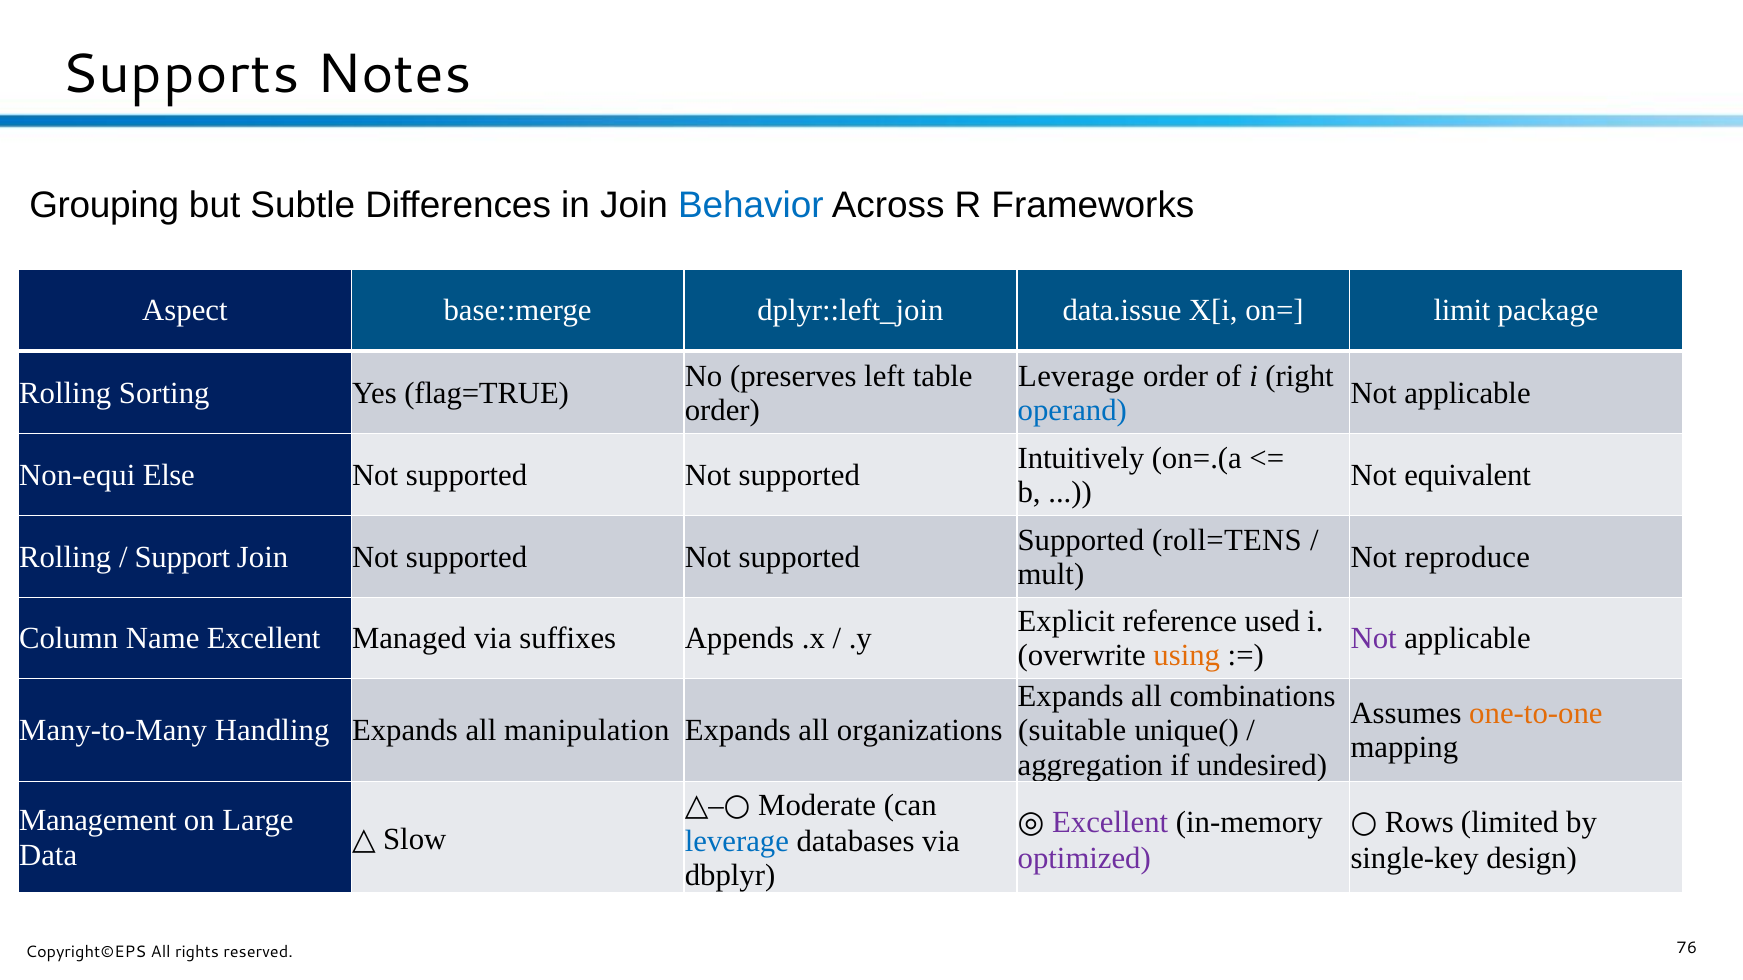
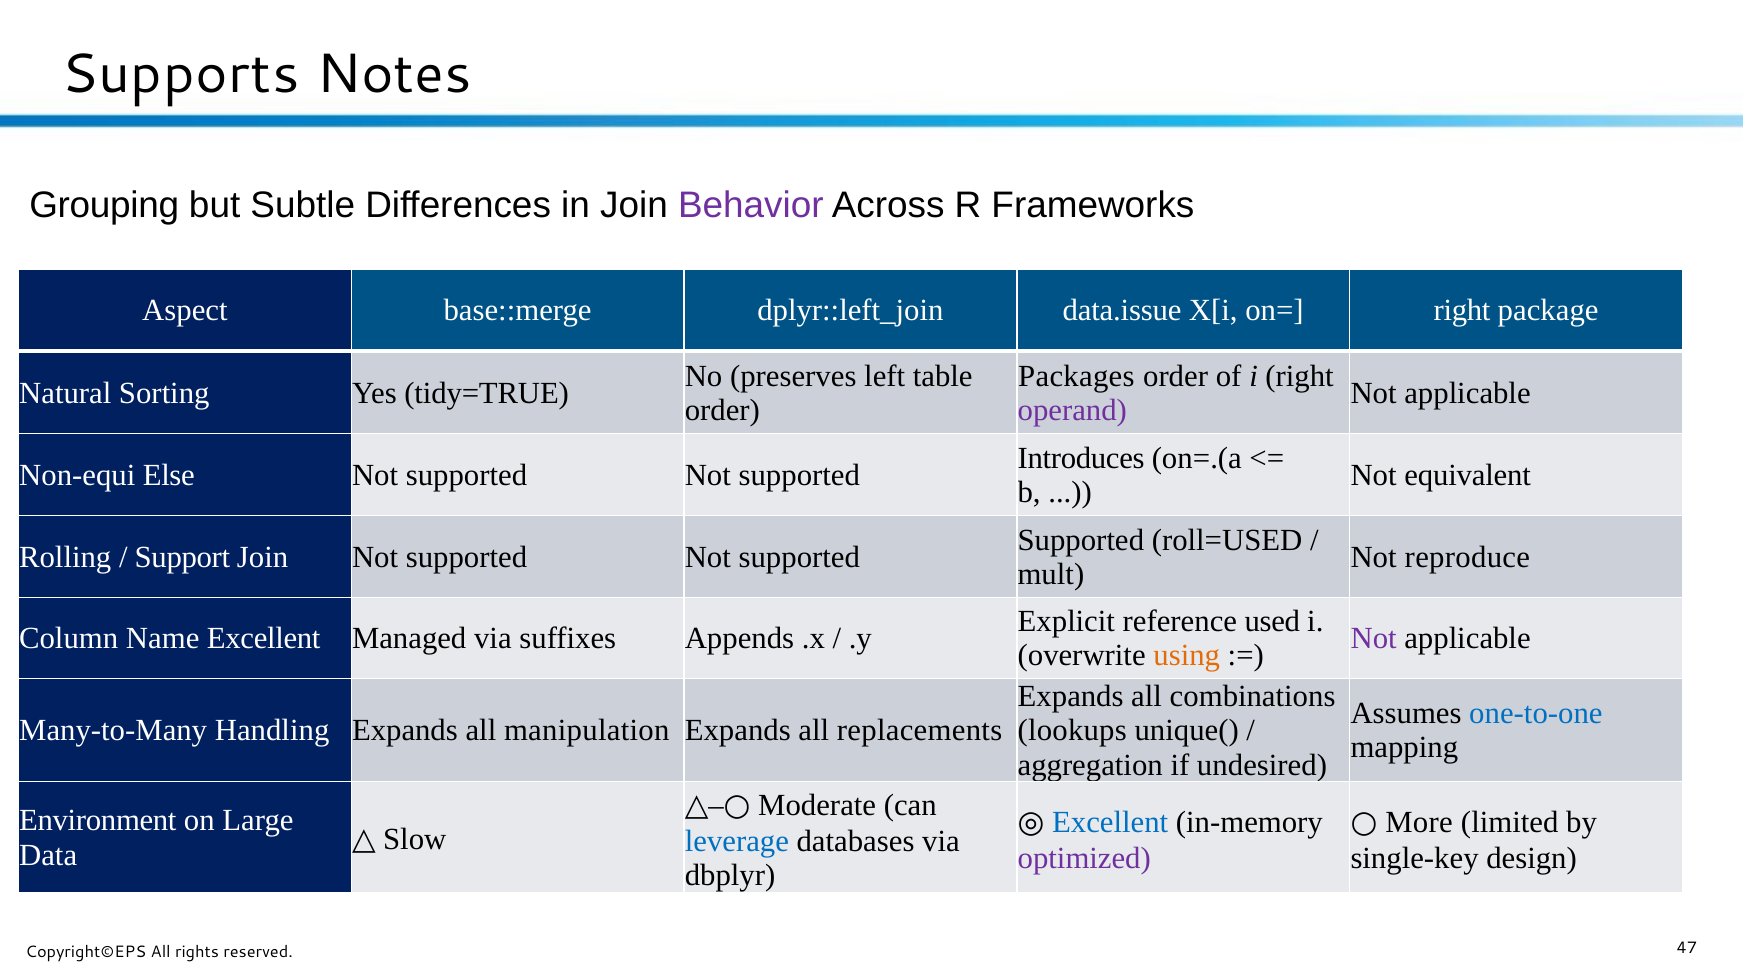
Behavior colour: blue -> purple (751, 206)
on= limit: limit -> right (1462, 311)
Leverage: Leverage -> Packages (1076, 376)
Rolling: Rolling -> Natural (65, 393)
flag=TRUE: flag=TRUE -> tidy=TRUE (487, 393)
operand colour: blue -> purple (1072, 410)
Intuitively: Intuitively -> Introduces (1081, 458)
roll=TENS: roll=TENS -> roll=USED (1227, 540)
one-to-one colour: orange -> blue (1536, 714)
organizations: organizations -> replacements (920, 731)
suitable: suitable -> lookups (1072, 731)
Management: Management -> Environment (98, 821)
Excellent colour: purple -> blue (1110, 823)
Rows: Rows -> More (1419, 823)
76: 76 -> 47 (1687, 948)
